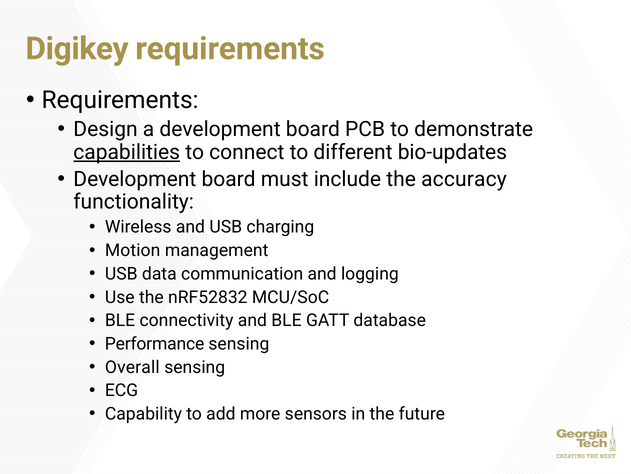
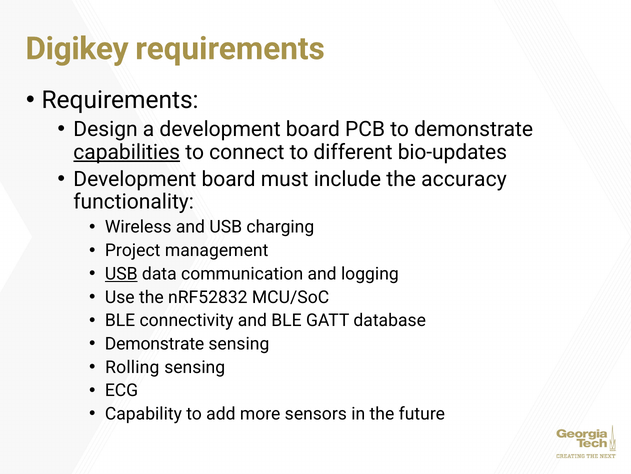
Motion: Motion -> Project (133, 250)
USB underline: none -> present (121, 273)
Performance: Performance -> Demonstrate (155, 343)
Overall: Overall -> Rolling (132, 367)
